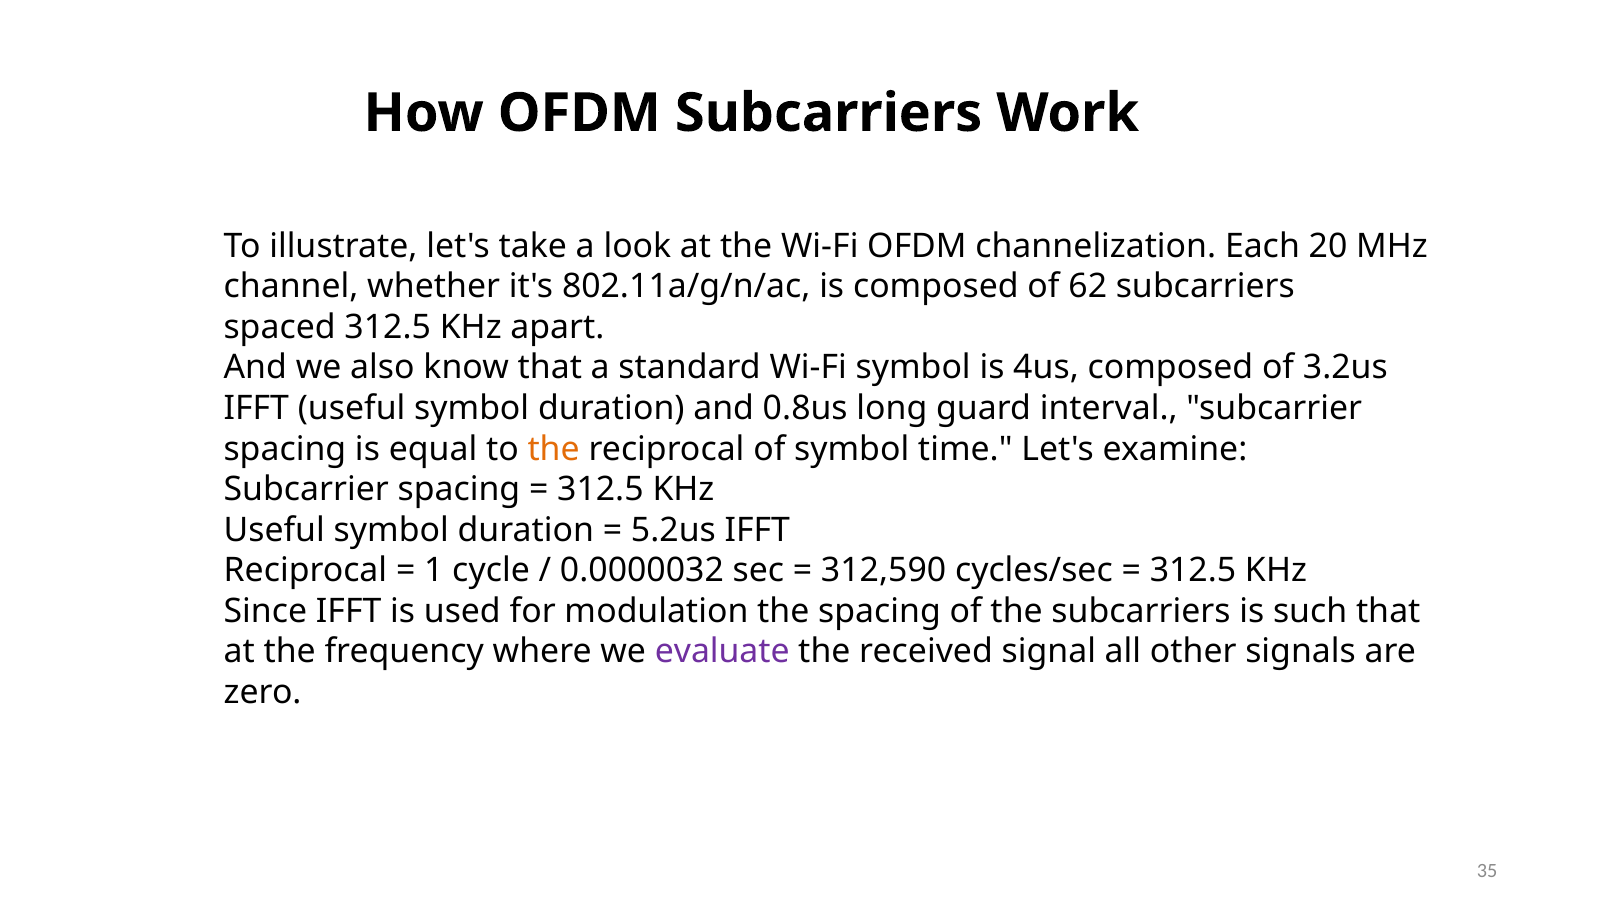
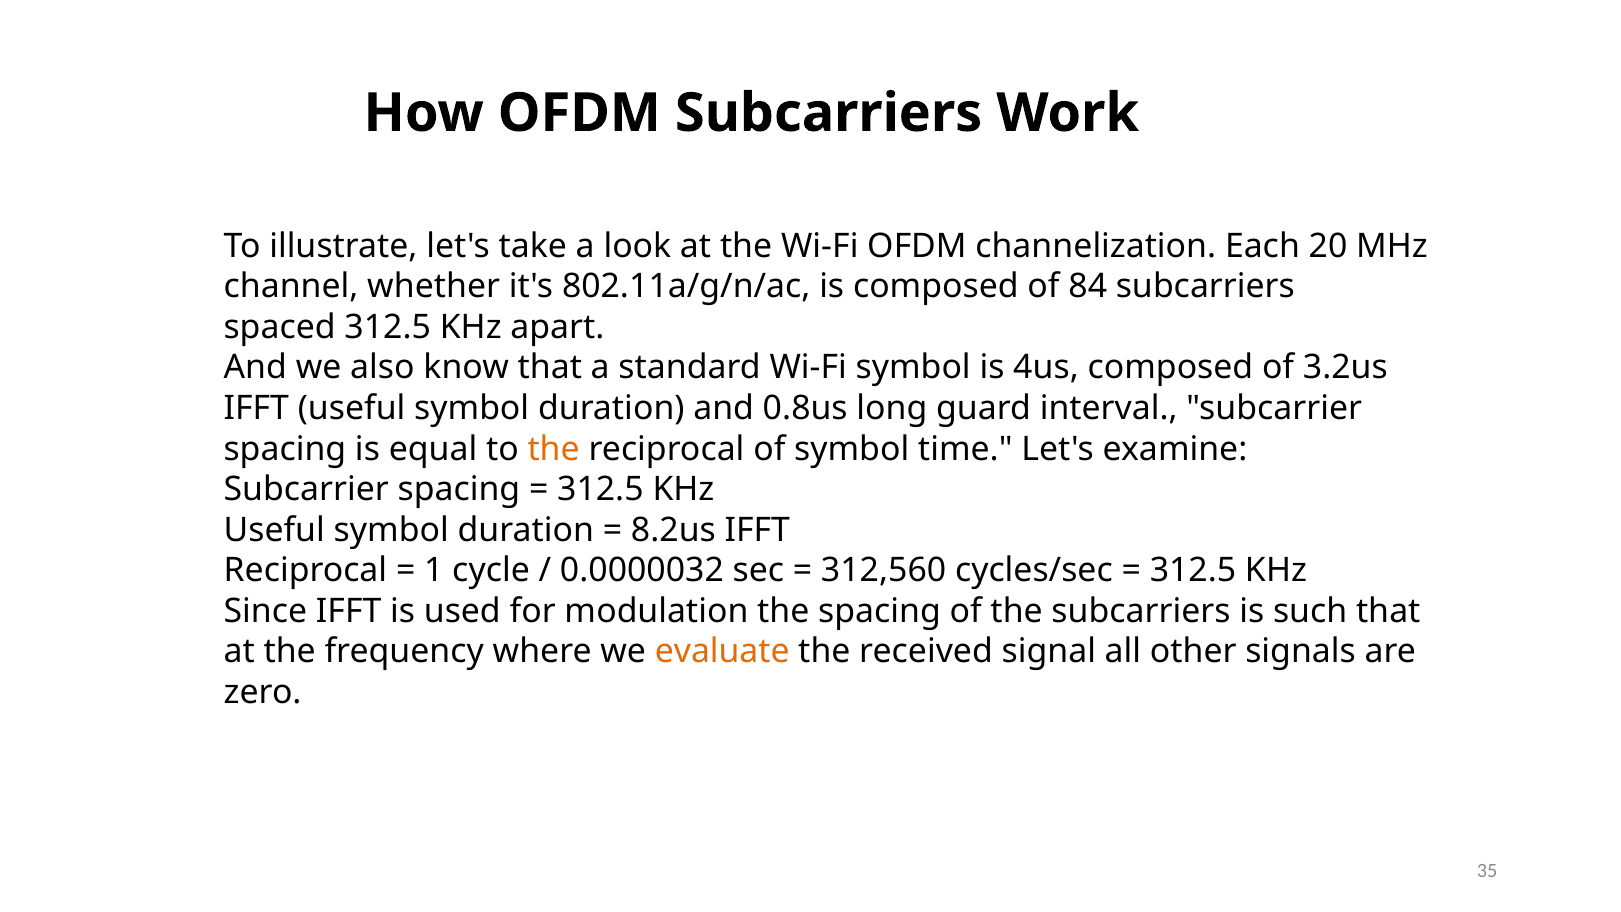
62: 62 -> 84 (1088, 287)
5.2us: 5.2us -> 8.2us (673, 530)
312,590: 312,590 -> 312,560 (884, 570)
evaluate colour: purple -> orange (722, 651)
